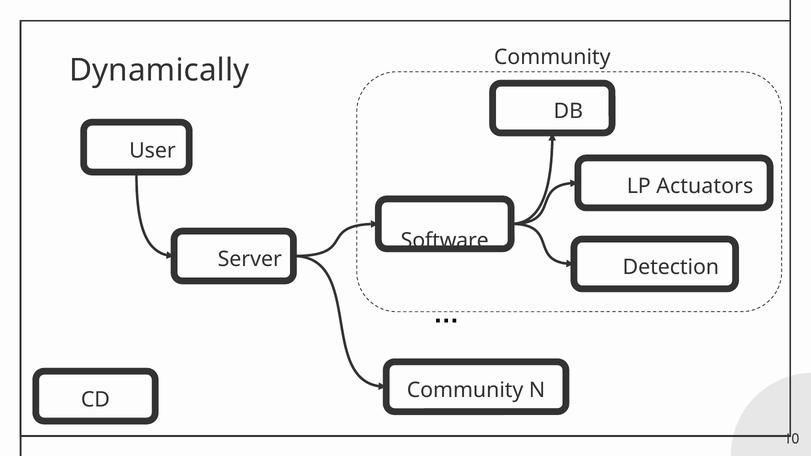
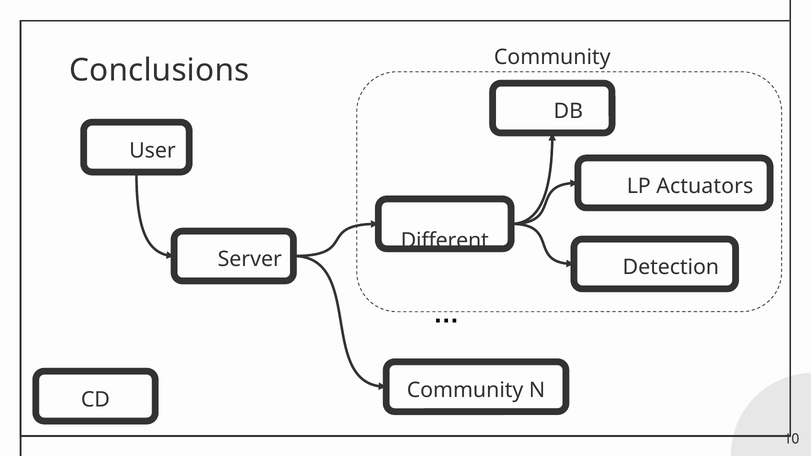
Dynamically: Dynamically -> Conclusions (159, 70)
Software: Software -> Different (445, 241)
